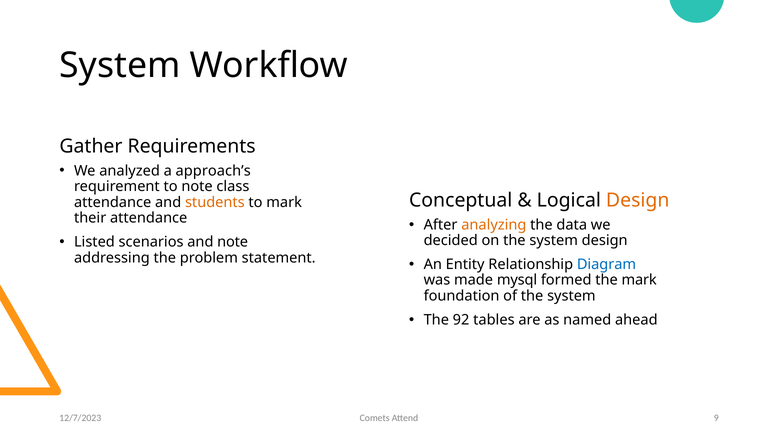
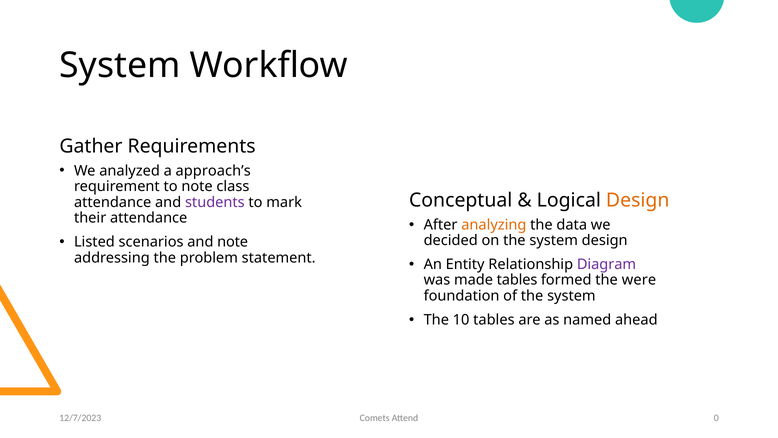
students colour: orange -> purple (215, 202)
Diagram colour: blue -> purple (606, 264)
made mysql: mysql -> tables (517, 280)
the mark: mark -> were (639, 280)
92: 92 -> 10 (461, 320)
9: 9 -> 0 (716, 418)
